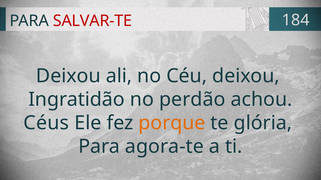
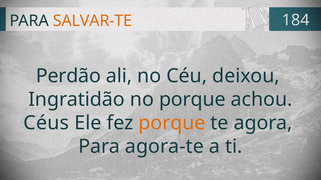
SALVAR-TE colour: red -> orange (92, 21)
Deixou: Deixou -> Perdão (68, 76)
no perdão: perdão -> porque (192, 100)
glória: glória -> agora (263, 123)
